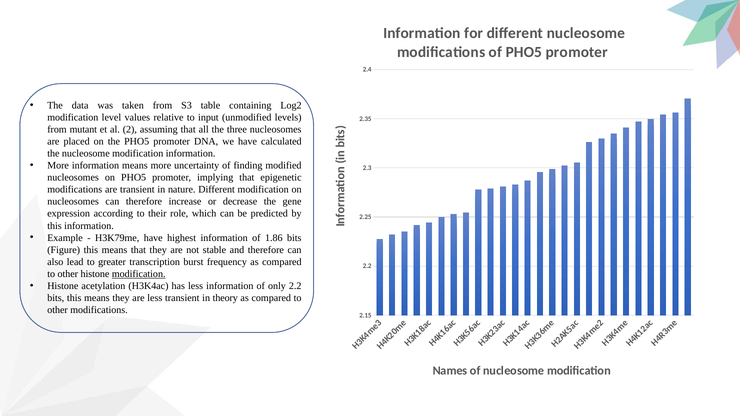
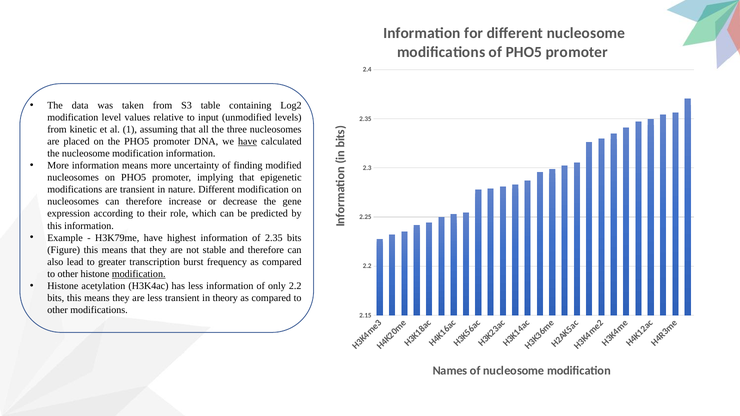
mutant: mutant -> kinetic (83, 130)
al 2: 2 -> 1 (130, 130)
have underline: none -> present (248, 142)
of 1.86: 1.86 -> 2.35 (274, 238)
